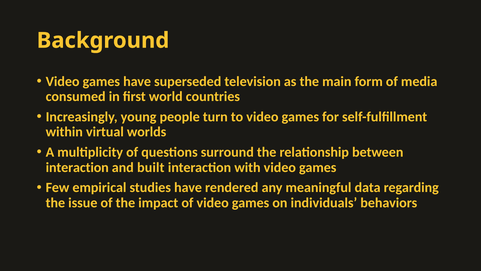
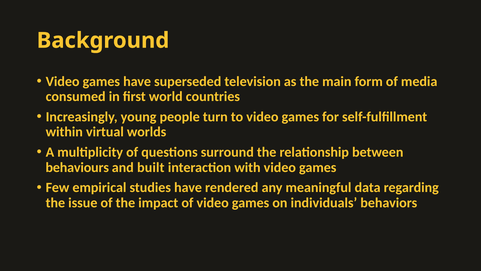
interaction: interaction -> behaviours (77, 167)
